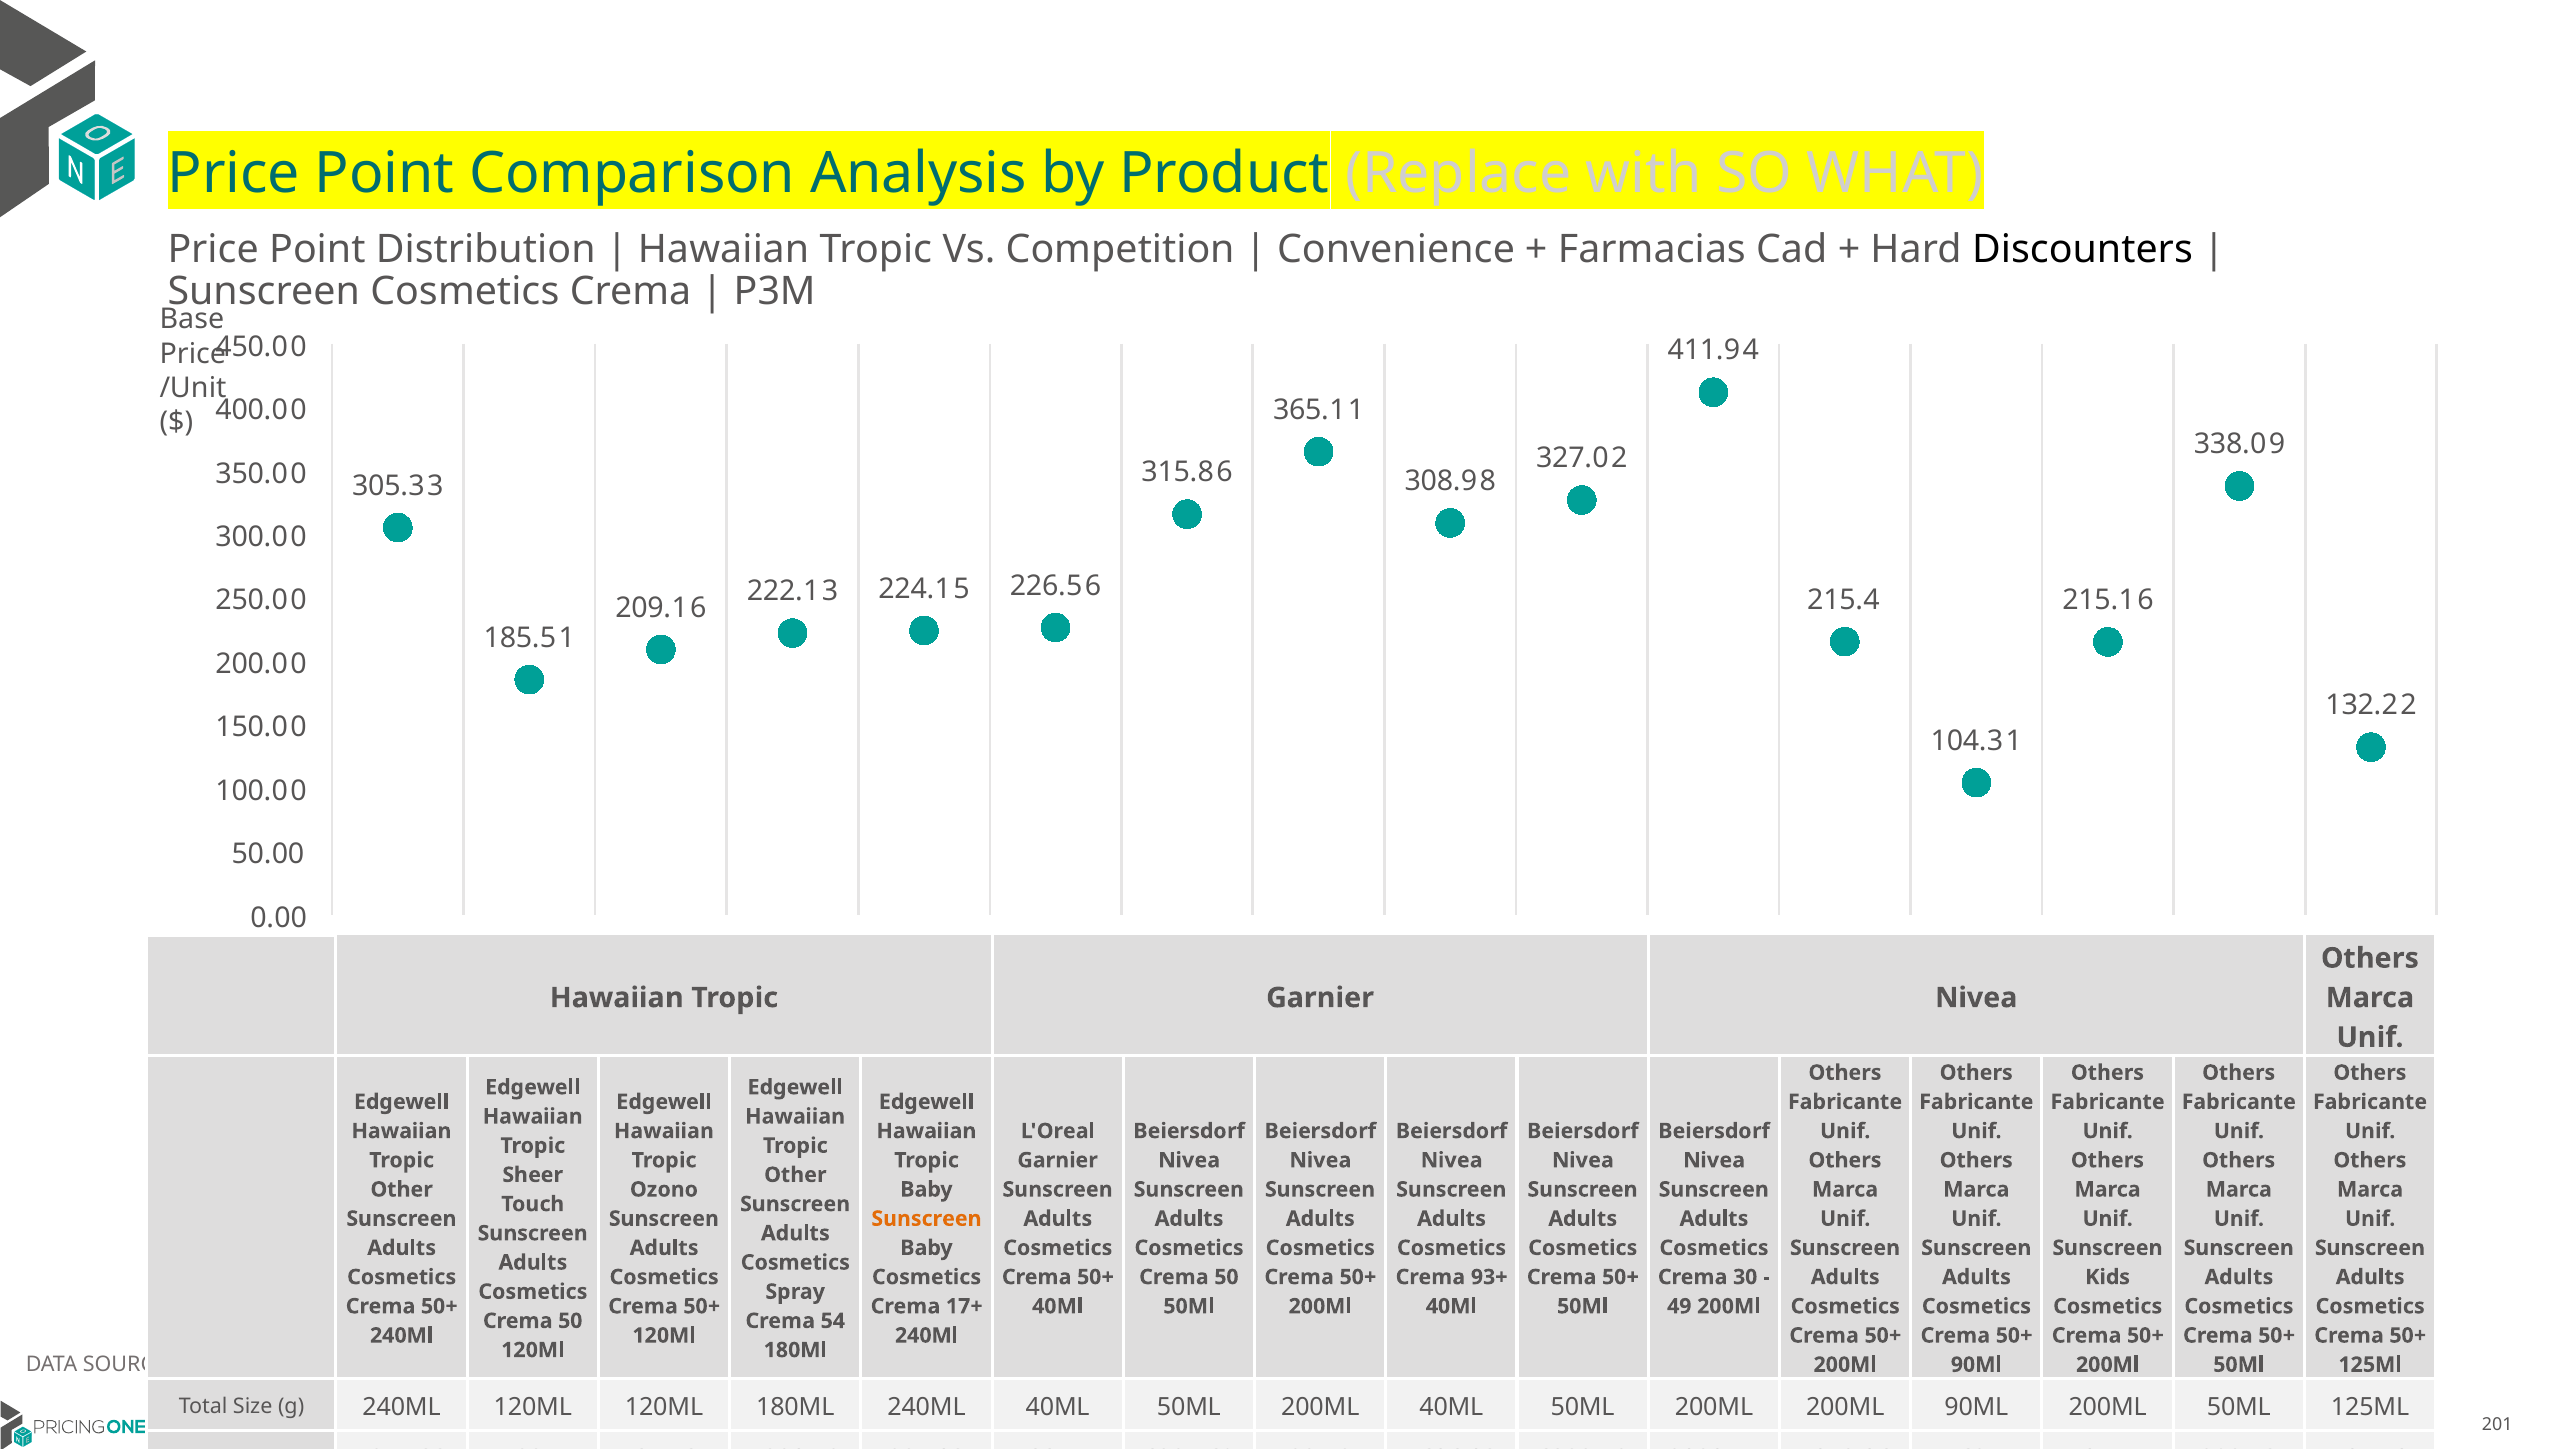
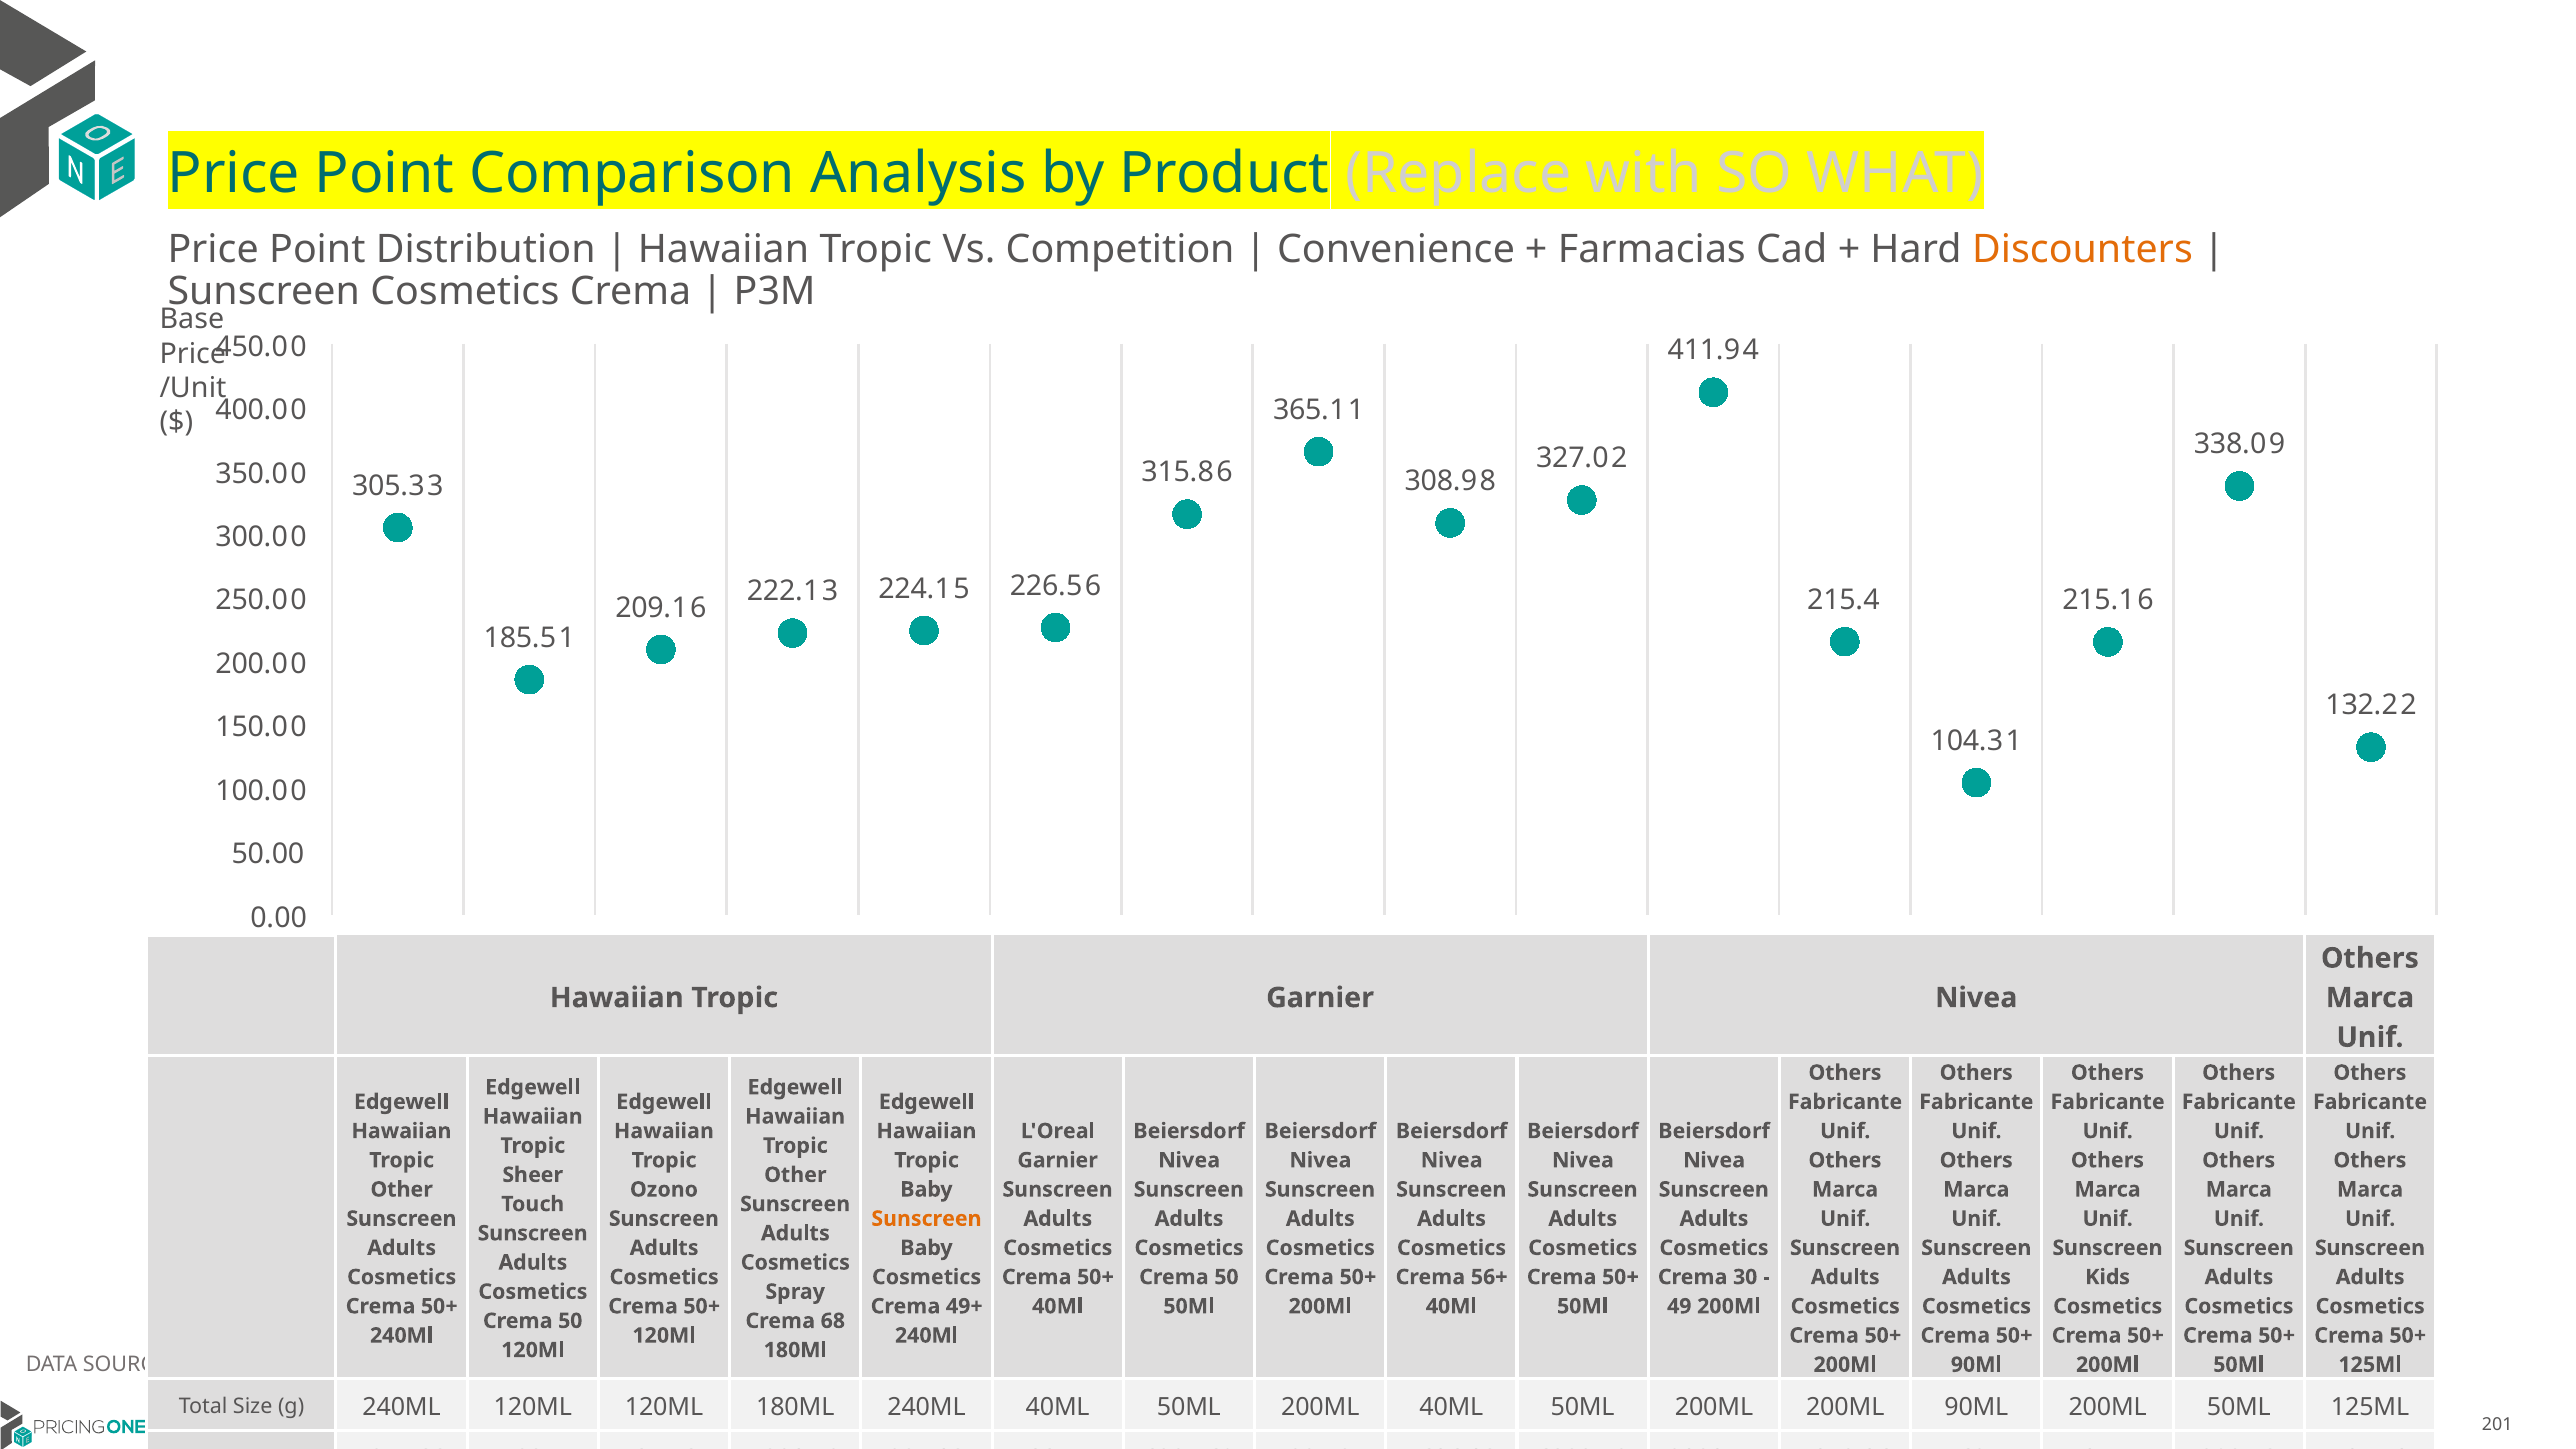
Discounters colour: black -> orange (2082, 249)
93+: 93+ -> 56+ (1489, 1277)
17+: 17+ -> 49+ (964, 1306)
54: 54 -> 68 (833, 1321)
